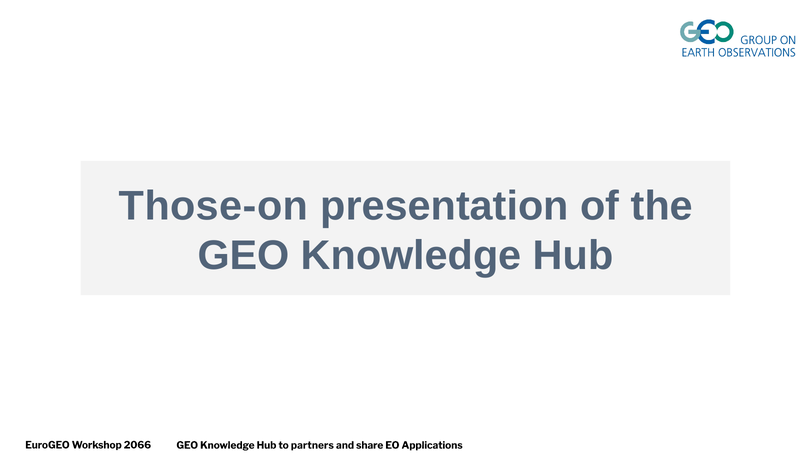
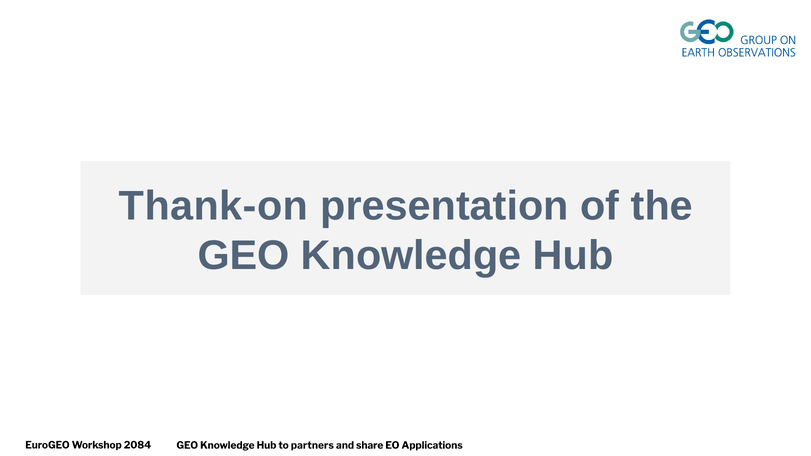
Those-on: Those-on -> Thank-on (213, 206)
2066: 2066 -> 2084 (137, 445)
